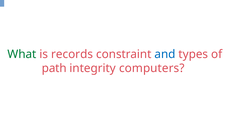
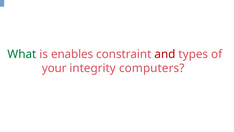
records: records -> enables (72, 54)
and colour: blue -> red (165, 54)
path: path -> your (54, 68)
